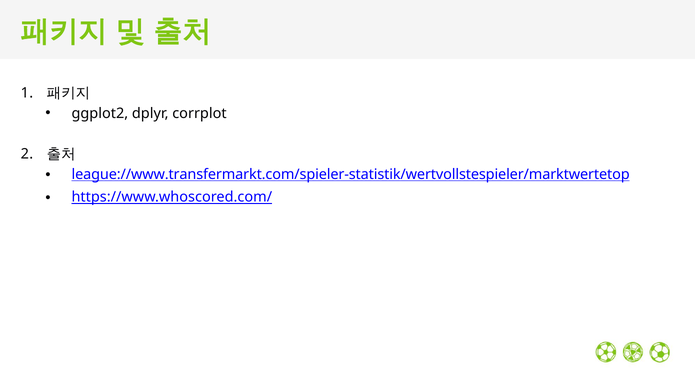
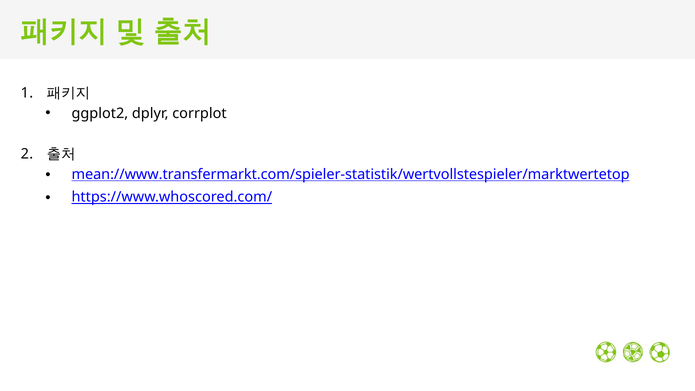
league://www.transfermarkt.com/spieler-statistik/wertvollstespieler/marktwertetop: league://www.transfermarkt.com/spieler-statistik/wertvollstespieler/marktwertetop -> mean://www.transfermarkt.com/spieler-statistik/wertvollstespieler/marktwertetop (351, 174)
